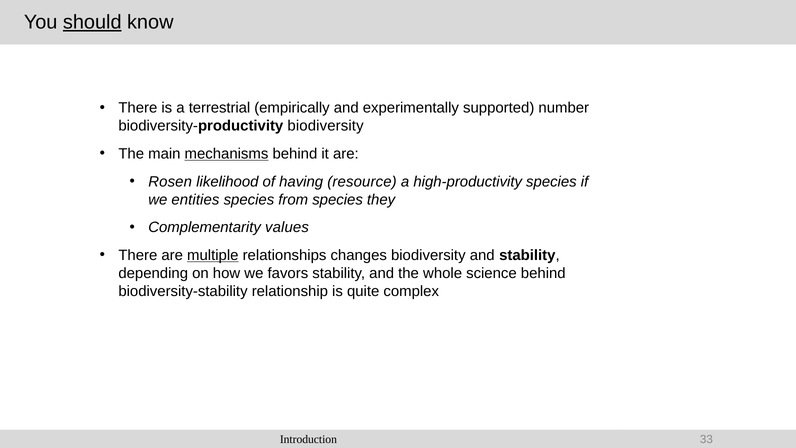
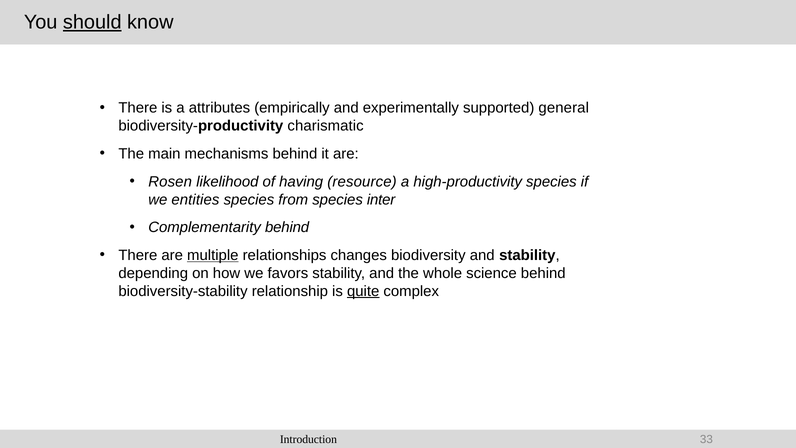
terrestrial: terrestrial -> attributes (219, 108)
number: number -> general (564, 108)
biodiversity-productivity biodiversity: biodiversity -> charismatic (326, 126)
mechanisms underline: present -> none (226, 154)
they: they -> inter (381, 199)
Complementarity values: values -> behind (287, 227)
quite underline: none -> present (363, 291)
